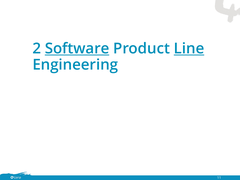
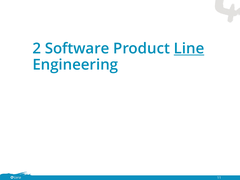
Software underline: present -> none (77, 49)
